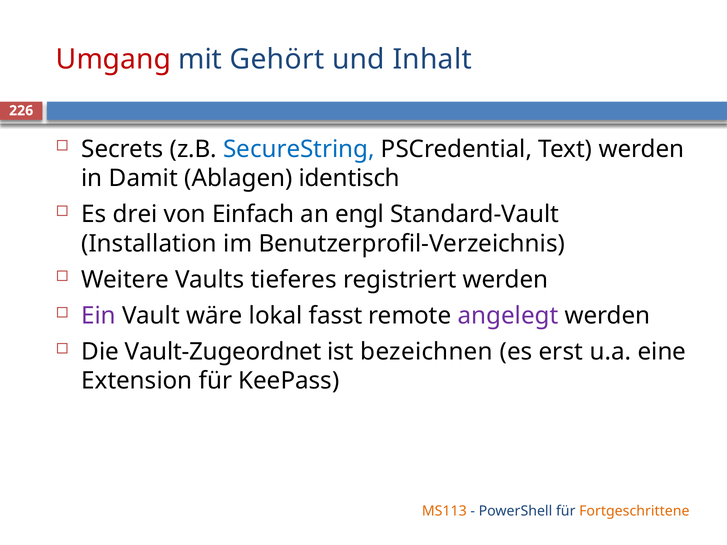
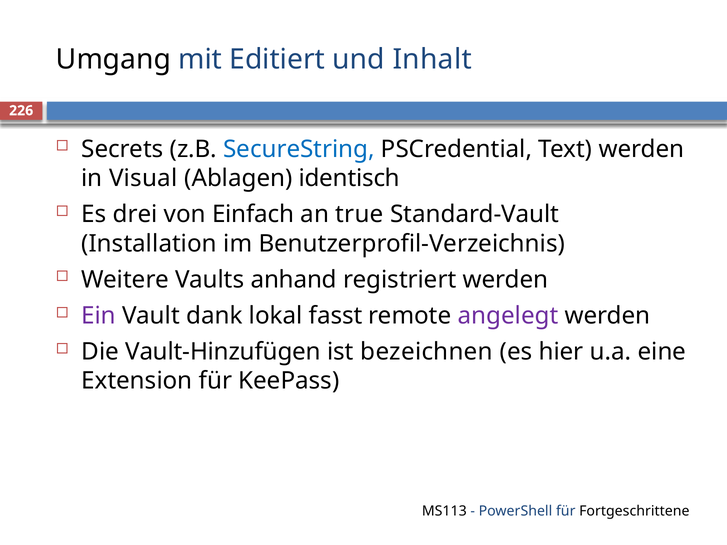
Umgang colour: red -> black (113, 60)
Gehört: Gehört -> Editiert (277, 60)
Damit: Damit -> Visual (143, 178)
engl: engl -> true (359, 215)
tieferes: tieferes -> anhand (294, 280)
wäre: wäre -> dank (214, 316)
Vault-Zugeordnet: Vault-Zugeordnet -> Vault-Hinzufügen (223, 352)
erst: erst -> hier (561, 352)
MS113 colour: orange -> black (444, 511)
Fortgeschrittene colour: orange -> black (634, 511)
